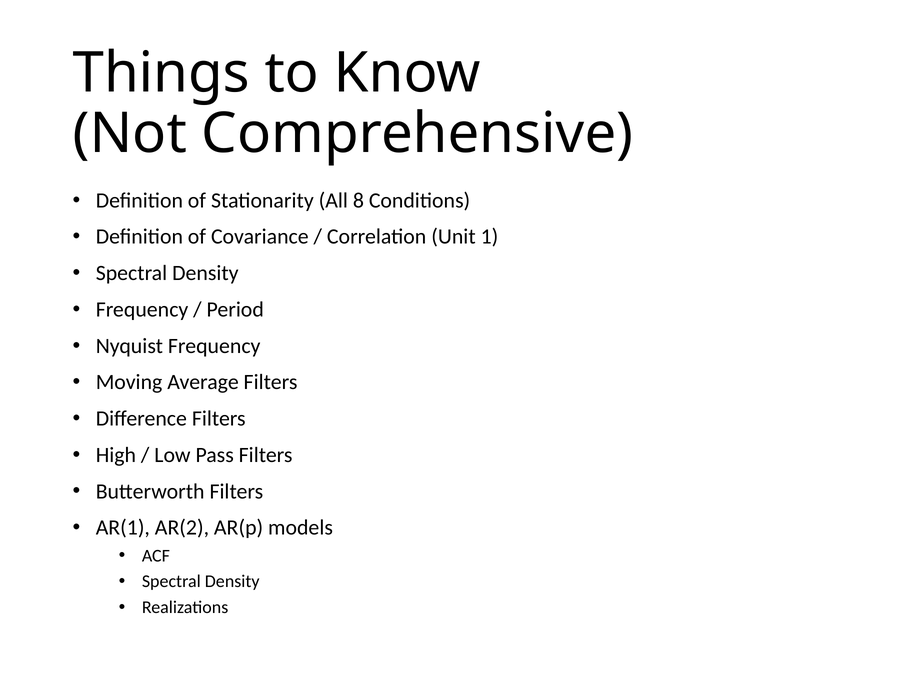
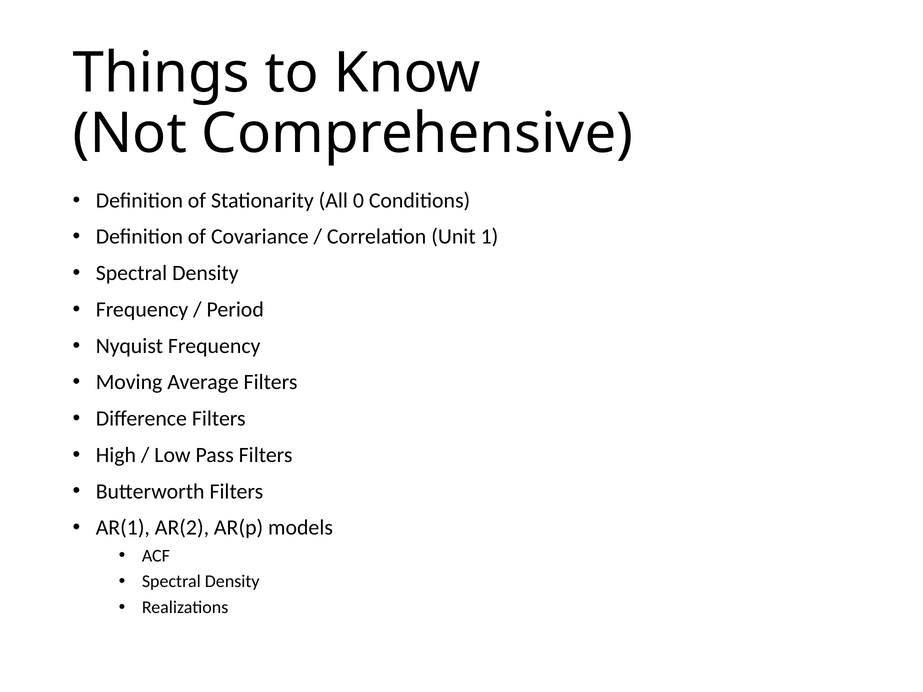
8: 8 -> 0 (358, 201)
